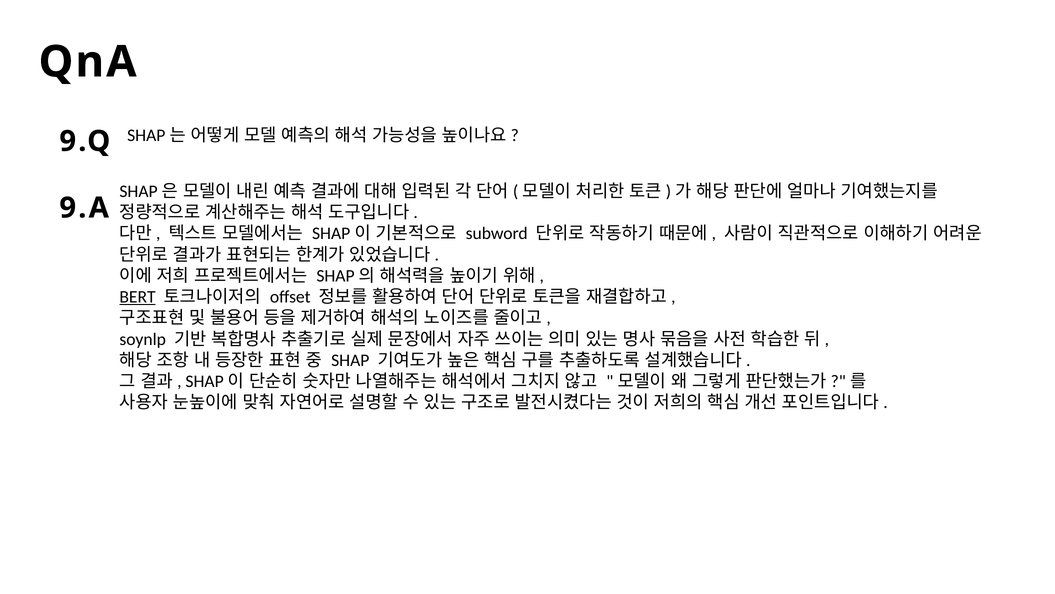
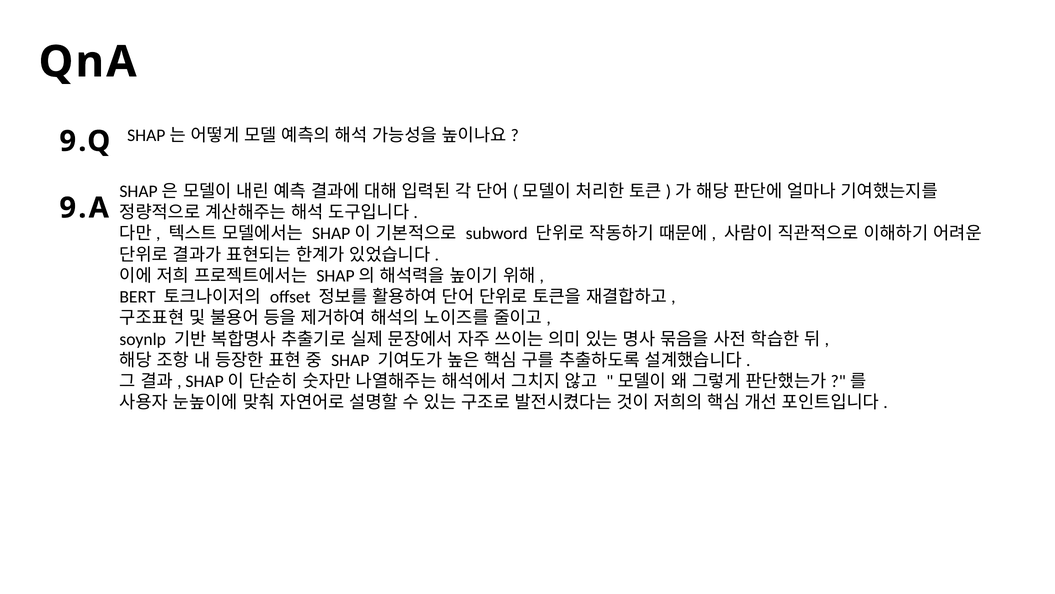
BERT underline: present -> none (138, 297)
